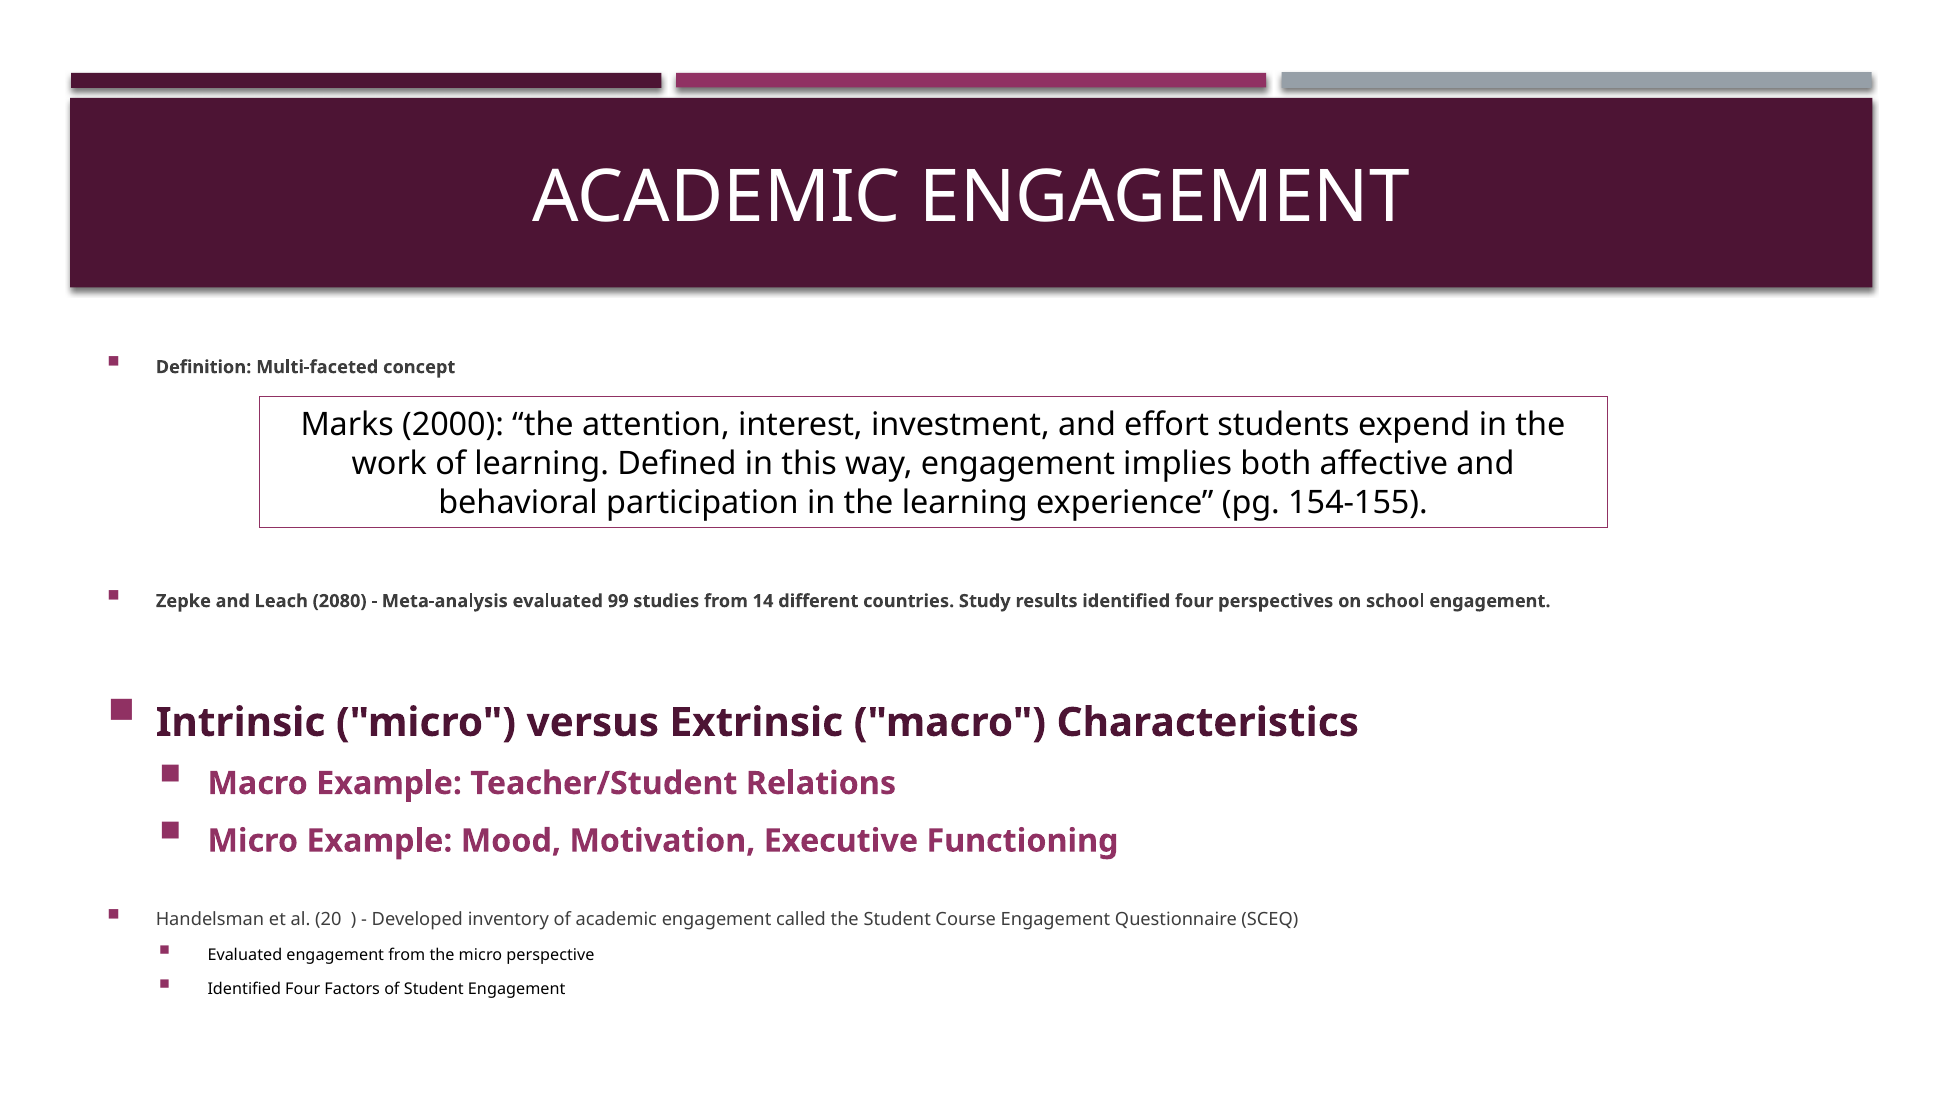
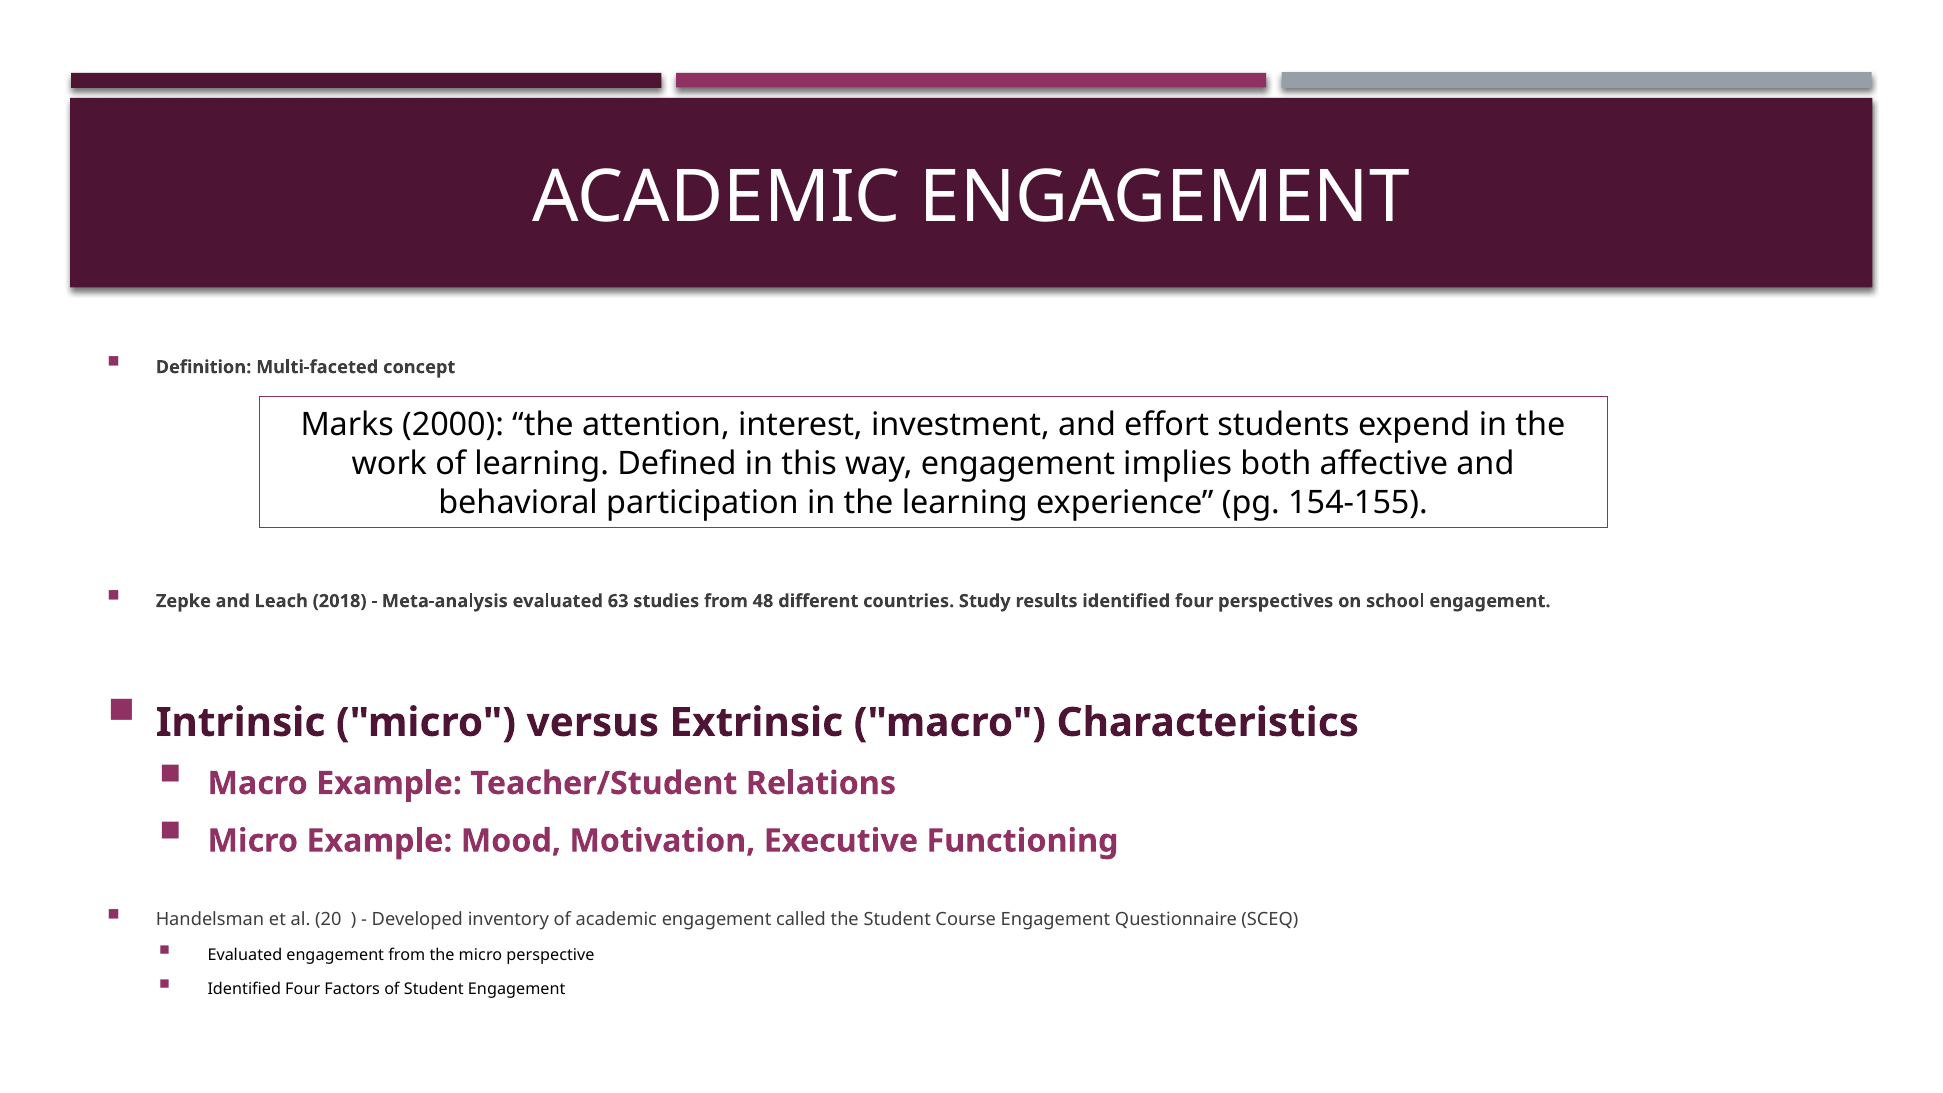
2080: 2080 -> 2018 (340, 601)
99: 99 -> 63 (618, 601)
14: 14 -> 48 (763, 601)
